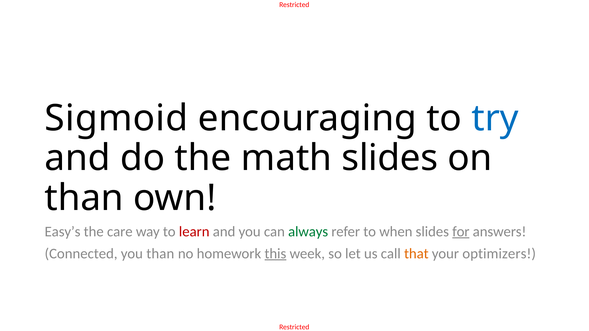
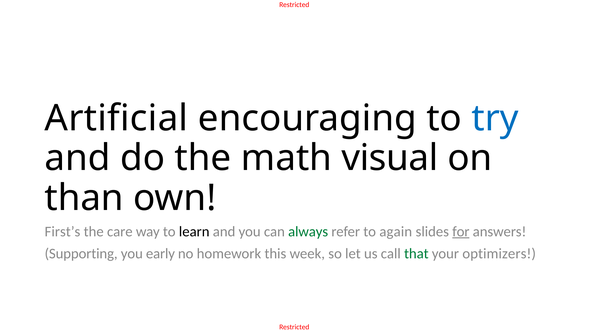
Sigmoid: Sigmoid -> Artificial (116, 119)
math slides: slides -> visual (390, 158)
Easy’s: Easy’s -> First’s (62, 232)
learn colour: red -> black (194, 232)
when: when -> again (396, 232)
Connected: Connected -> Supporting (81, 254)
you than: than -> early (160, 254)
this underline: present -> none (275, 254)
that colour: orange -> green (416, 254)
